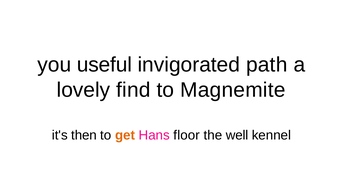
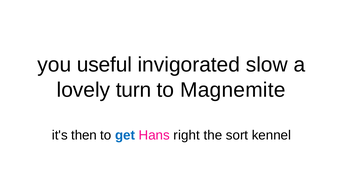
path: path -> slow (267, 65)
find: find -> turn (134, 90)
get colour: orange -> blue (125, 135)
floor: floor -> right (187, 135)
well: well -> sort (237, 135)
